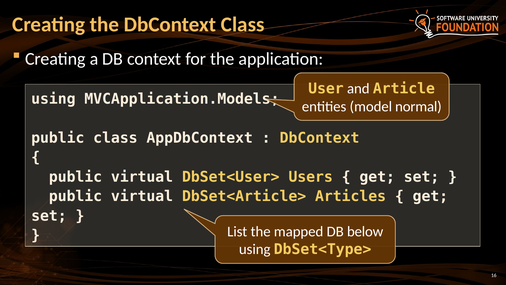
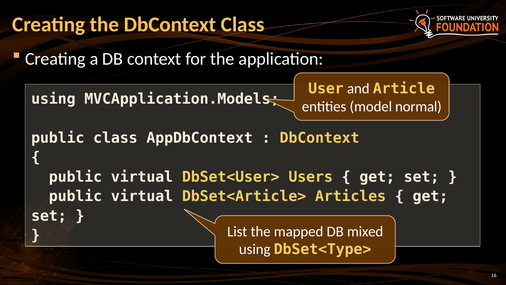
below: below -> mixed (365, 231)
